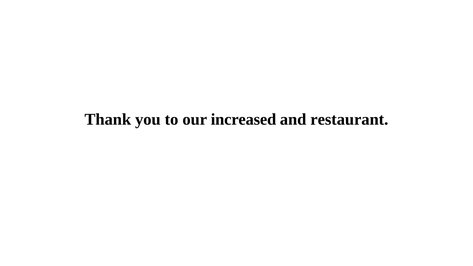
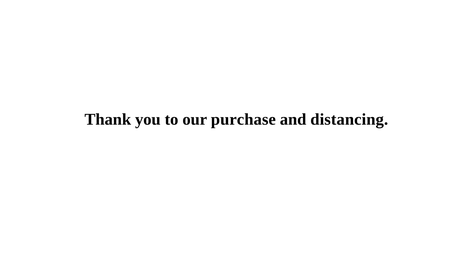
increased: increased -> purchase (243, 119)
restaurant: restaurant -> distancing (349, 119)
